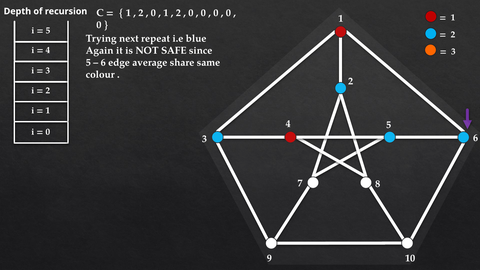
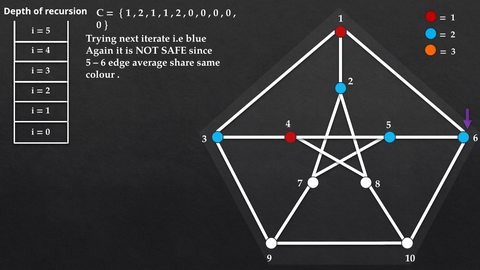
0: 0 -> 1 (153, 13)
repeat: repeat -> iterate (156, 38)
